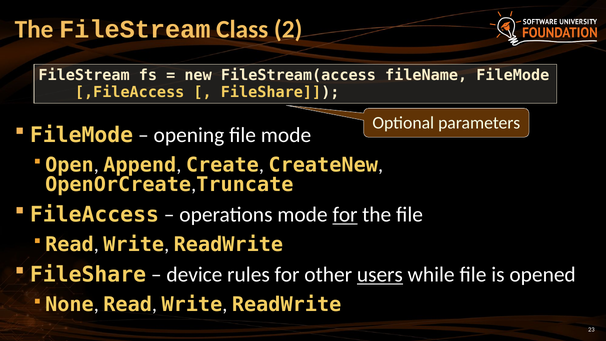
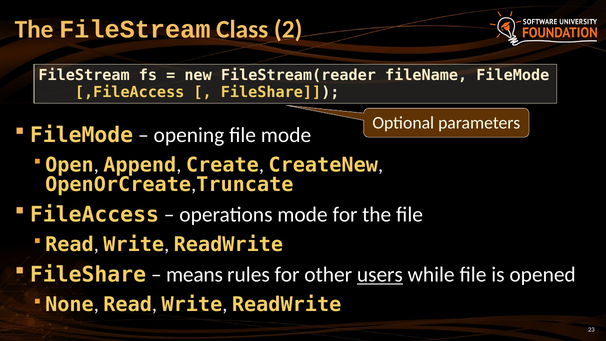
FileStream(access: FileStream(access -> FileStream(reader (298, 75)
for underline: present -> none (345, 215)
device: device -> means (194, 275)
